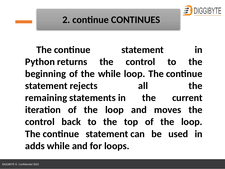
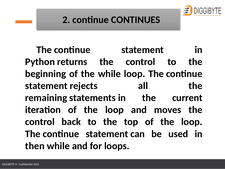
adds: adds -> then (35, 146)
